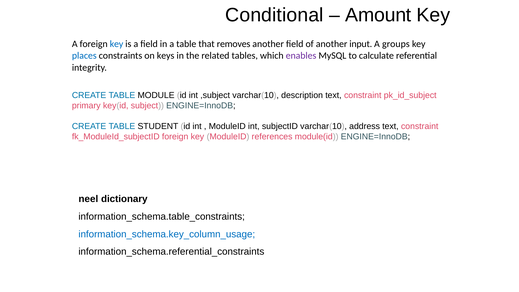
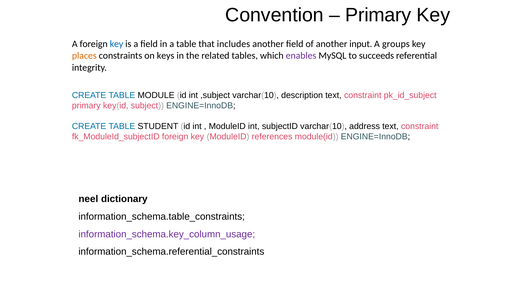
Conditional: Conditional -> Convention (274, 15)
Amount: Amount -> Primary (378, 15)
removes: removes -> includes (233, 44)
places colour: blue -> orange (84, 56)
calculate: calculate -> succeeds (376, 56)
information_schema.key_column_usage colour: blue -> purple (167, 234)
